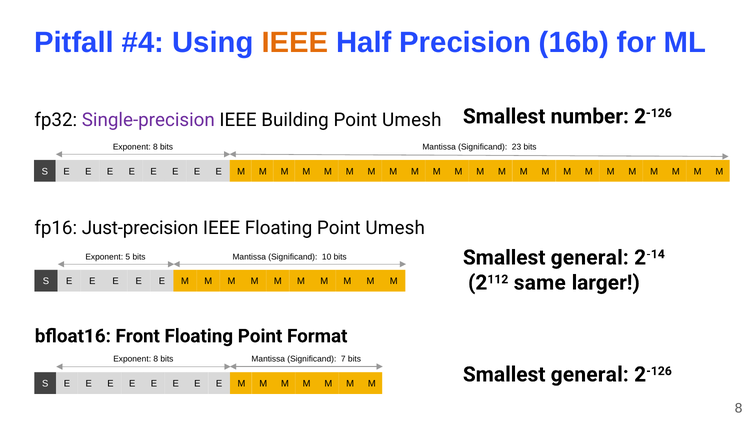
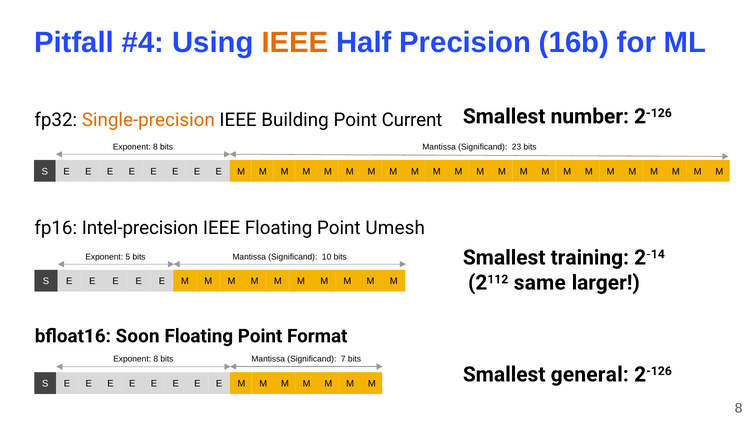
Single-precision colour: purple -> orange (148, 120)
Umesh: Umesh -> Current (412, 120)
Just-precision: Just-precision -> Intel-precision (140, 228)
general: general -> training (590, 257)
Front: Front -> Soon (138, 336)
